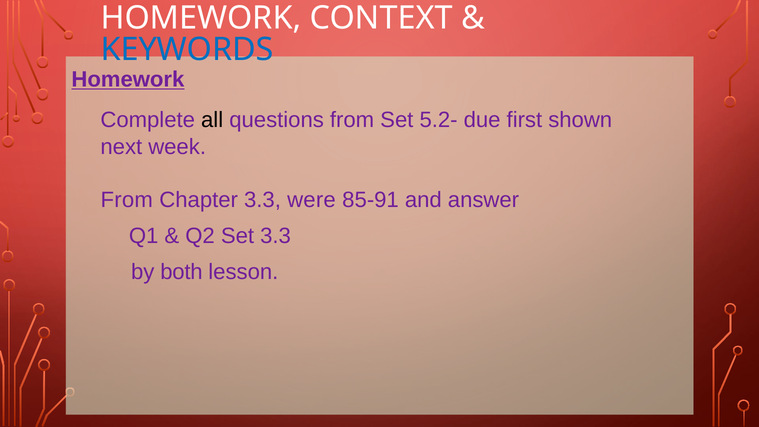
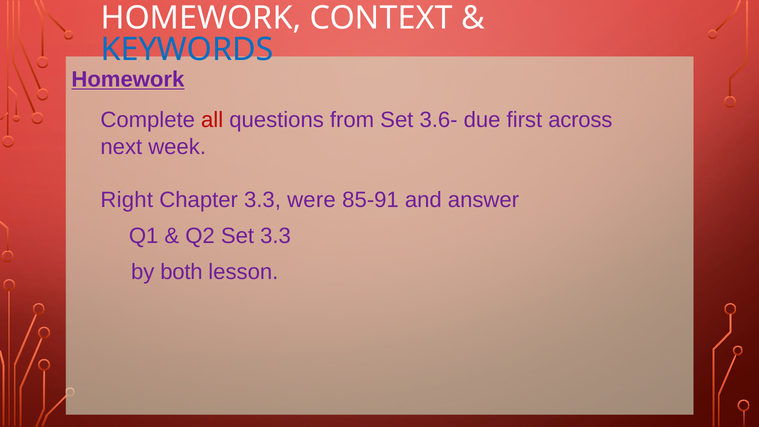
all colour: black -> red (212, 120)
5.2-: 5.2- -> 3.6- (439, 120)
shown: shown -> across (580, 120)
From: From -> Right (127, 200)
